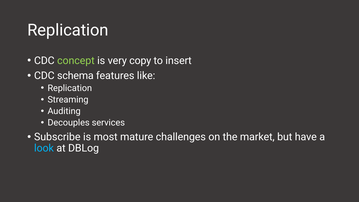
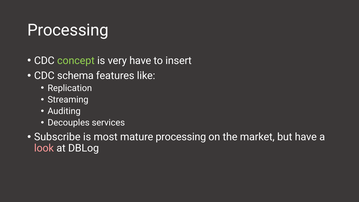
Replication: Replication -> Processing (68, 30)
very copy: copy -> have (140, 61)
mature challenges: challenges -> processing (181, 137)
look colour: light blue -> pink (44, 148)
